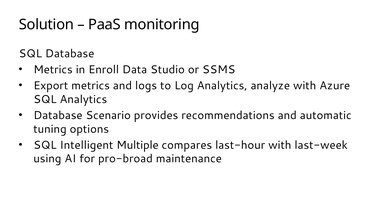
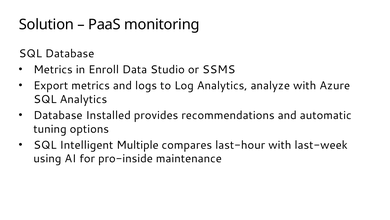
Scenario: Scenario -> Installed (108, 115)
pro-broad: pro-broad -> pro-inside (125, 158)
